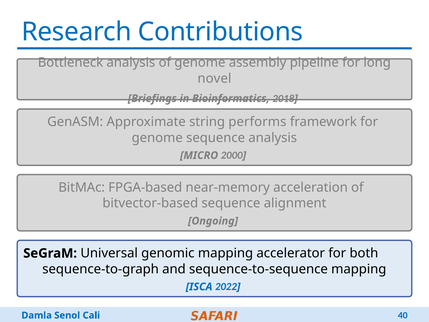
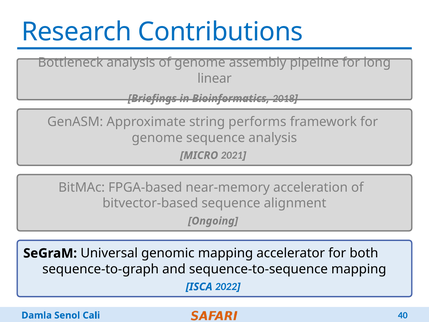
novel: novel -> linear (215, 78)
2000: 2000 -> 2021 (232, 155)
